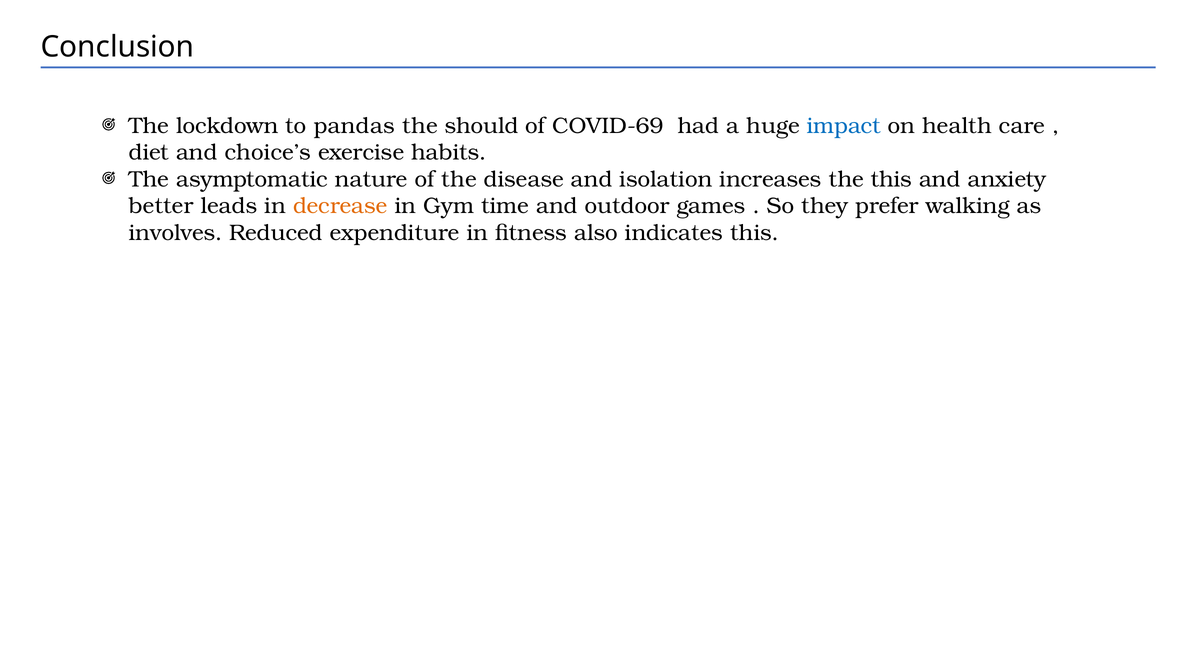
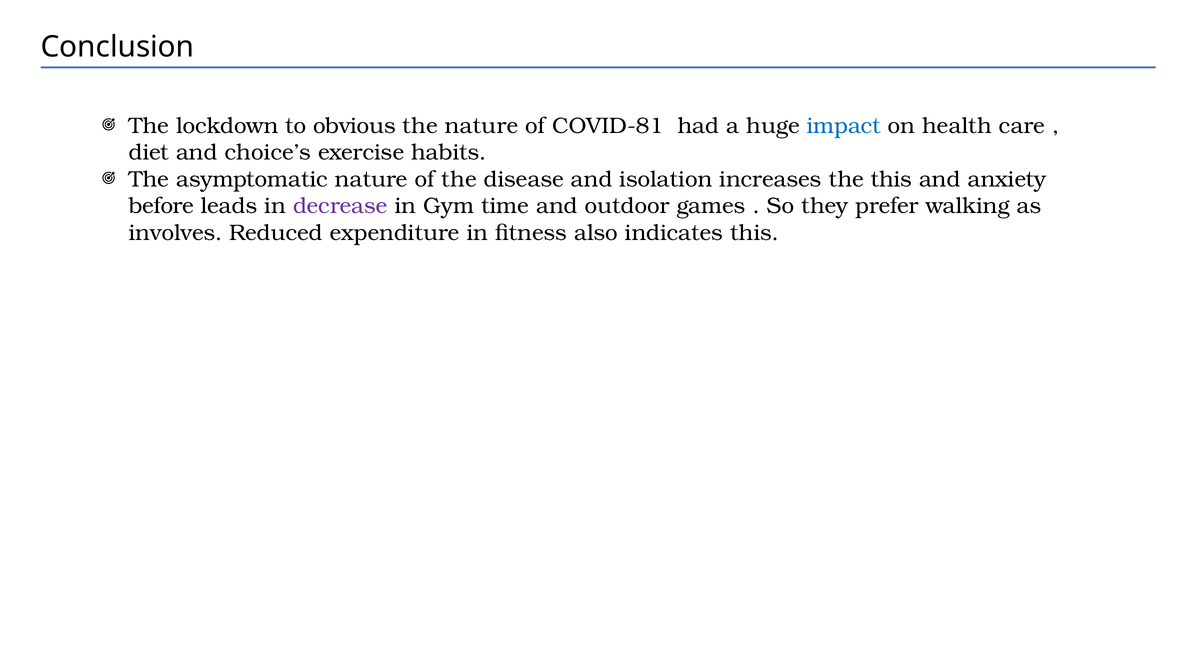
pandas: pandas -> obvious (354, 126)
the should: should -> nature (482, 126)
COVID-69: COVID-69 -> COVID-81 (608, 126)
better: better -> before (161, 206)
decrease colour: orange -> purple (340, 206)
